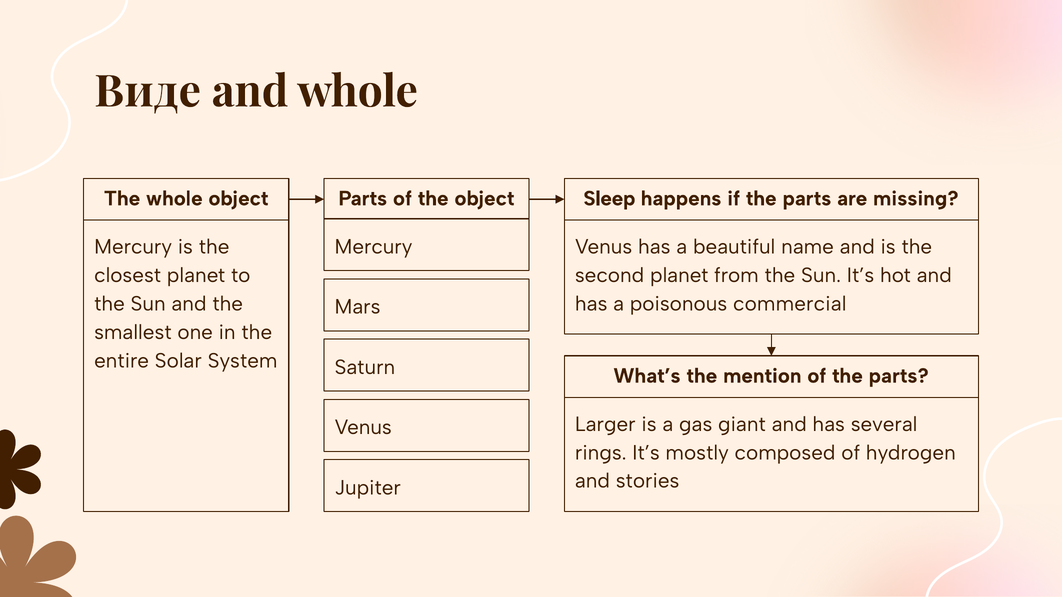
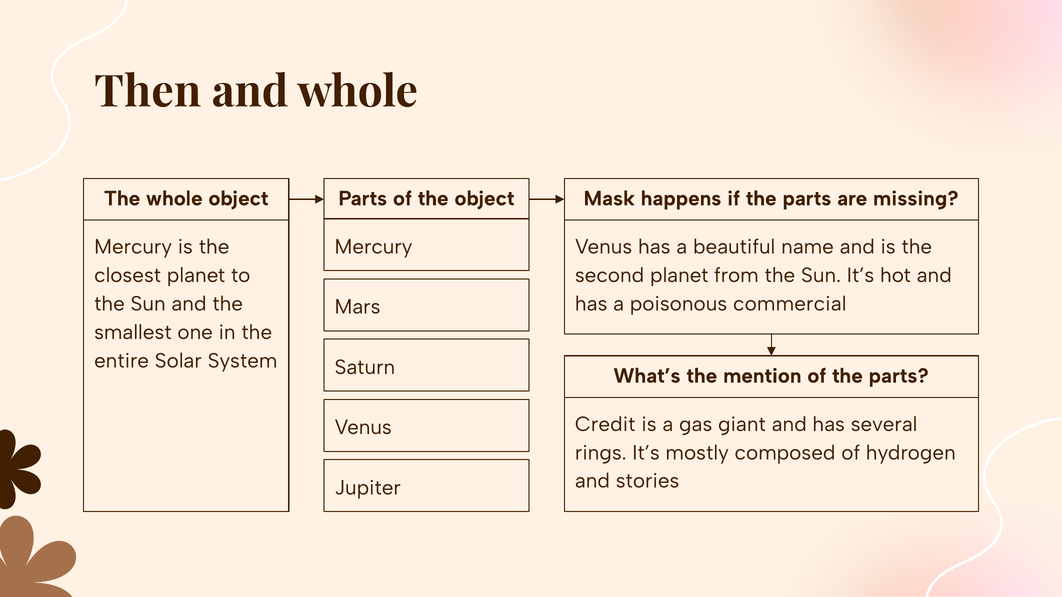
Виде: Виде -> Then (148, 92)
Sleep: Sleep -> Mask (609, 199)
Larger: Larger -> Credit (605, 425)
